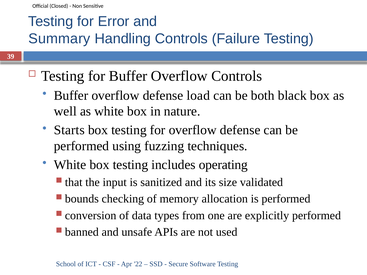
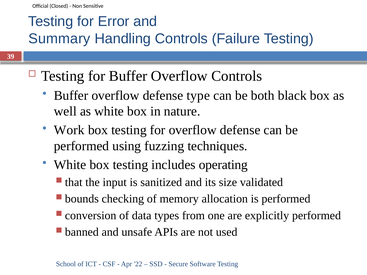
load: load -> type (198, 95)
Starts: Starts -> Work (69, 130)
